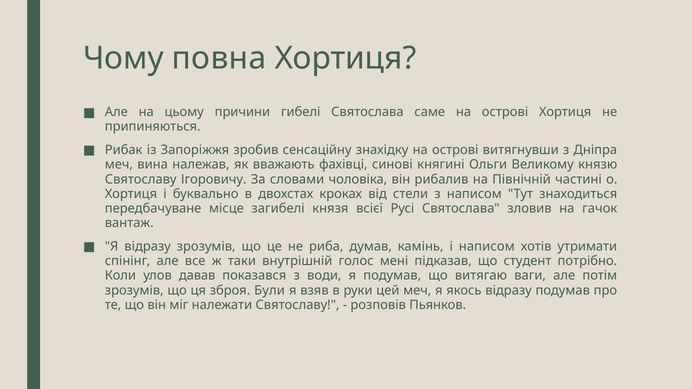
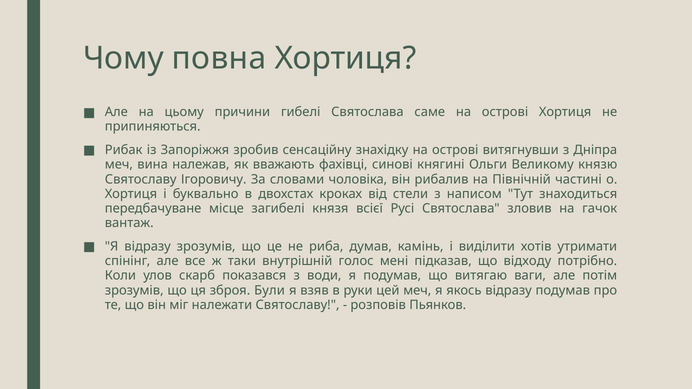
і написом: написом -> виділити (487, 247)
студент: студент -> відходу (527, 261)
давав: давав -> скарб (197, 276)
